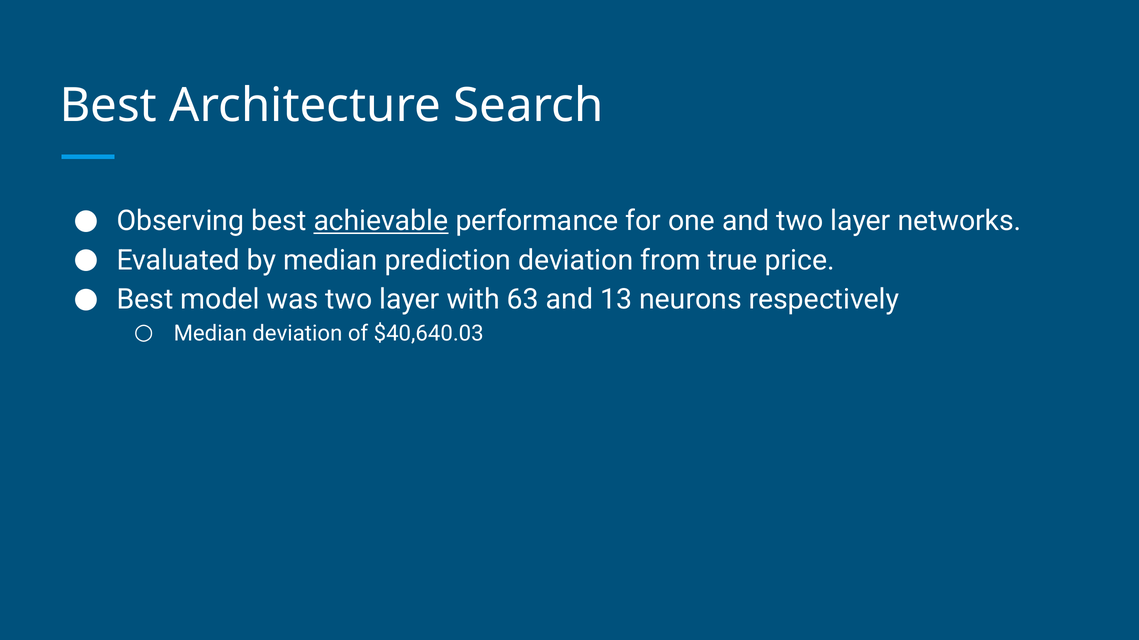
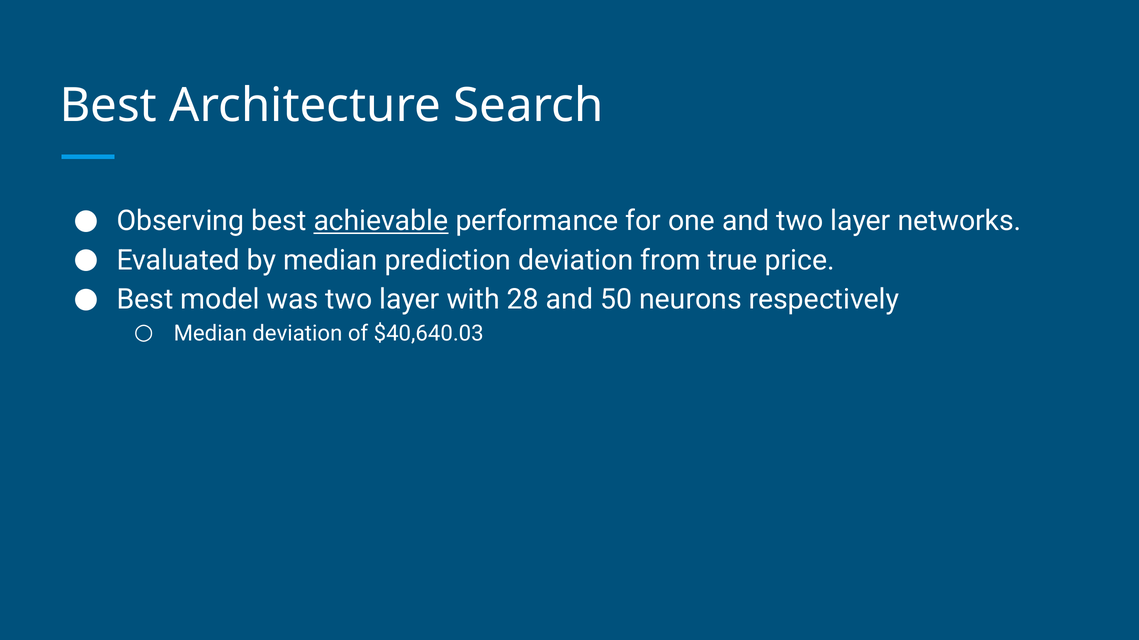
63: 63 -> 28 (523, 300)
13: 13 -> 50 (616, 300)
